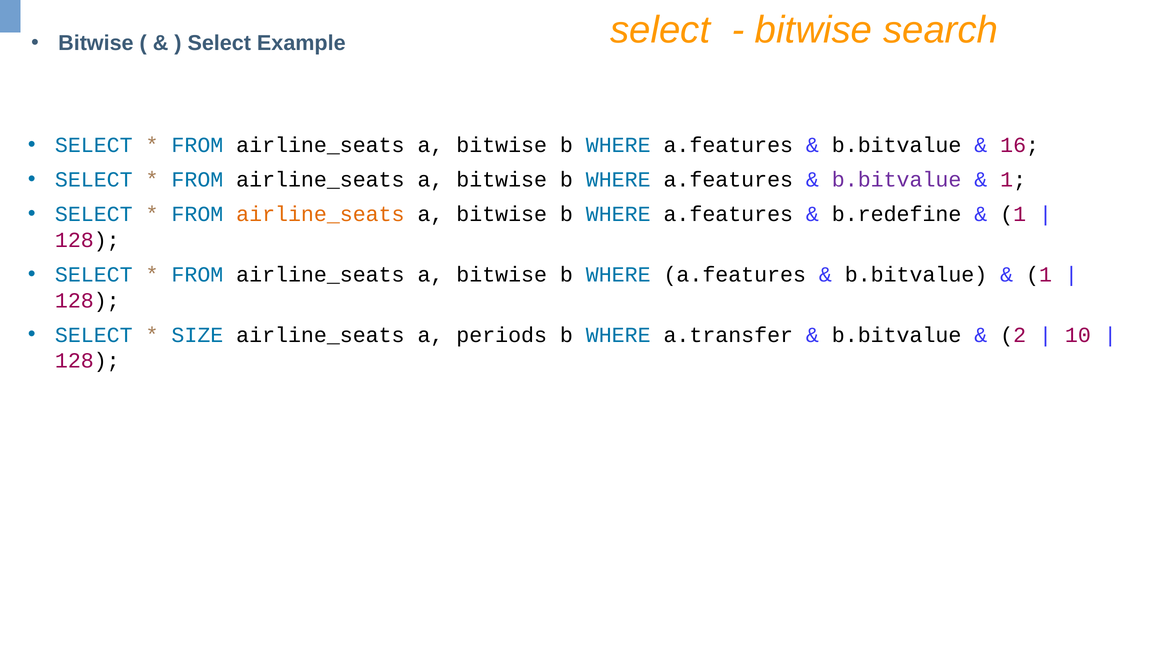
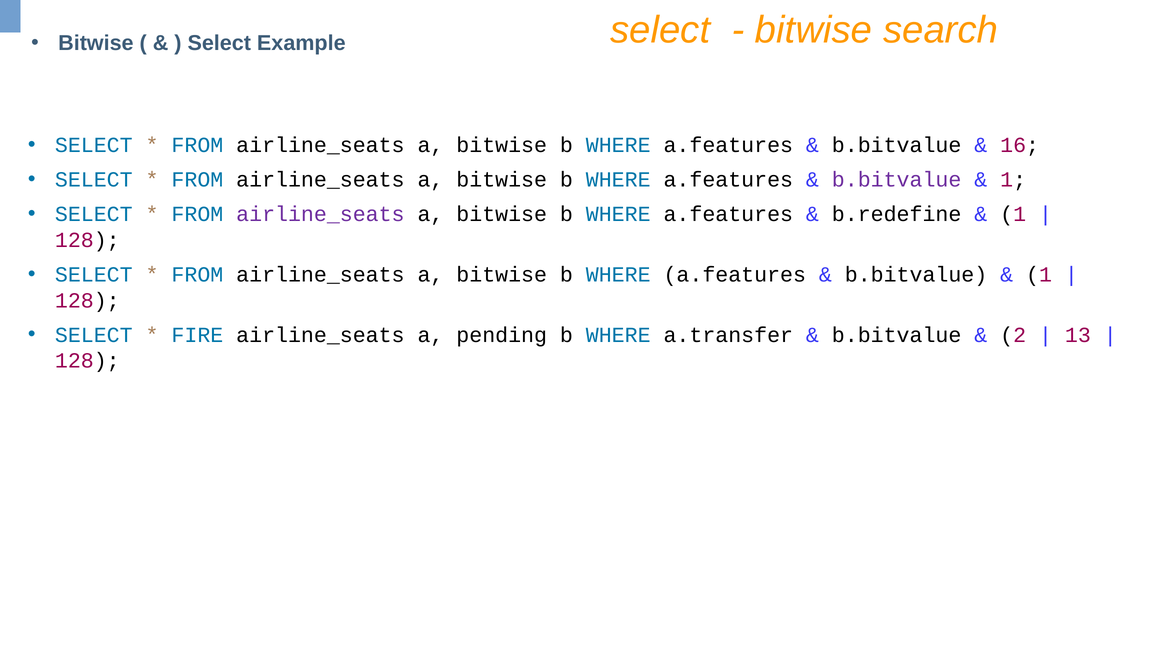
airline_seats colour: orange -> purple (320, 214)
SIZE: SIZE -> FIRE (197, 335)
periods: periods -> pending (502, 335)
10: 10 -> 13 (1078, 335)
